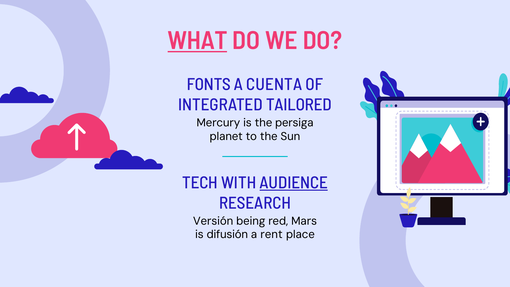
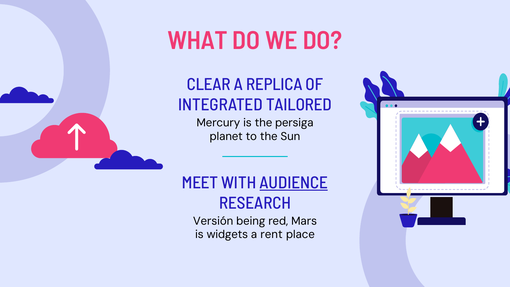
WHAT underline: present -> none (198, 41)
FONTS: FONTS -> CLEAR (209, 85)
CUENTA: CUENTA -> REPLICA (274, 85)
TECH: TECH -> MEET (200, 183)
difusión: difusión -> widgets (227, 234)
